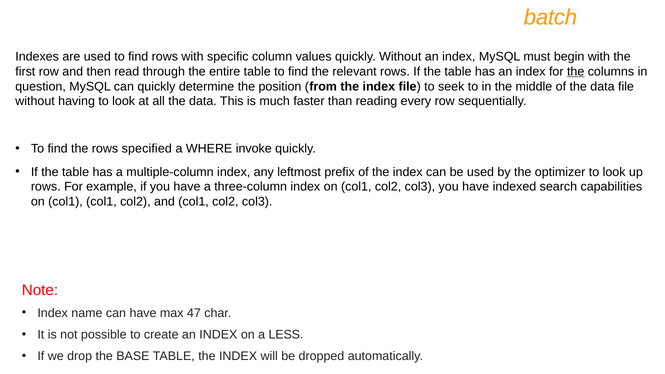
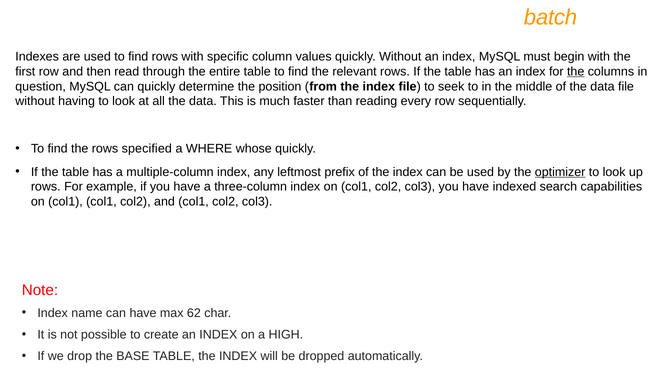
invoke: invoke -> whose (254, 149)
optimizer underline: none -> present (560, 172)
47: 47 -> 62 (194, 313)
LESS: LESS -> HIGH (286, 335)
